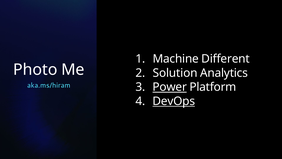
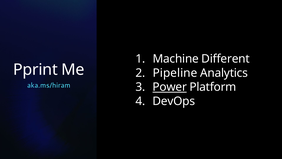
Photo: Photo -> Pprint (35, 69)
Solution: Solution -> Pipeline (175, 73)
DevOps underline: present -> none (174, 101)
